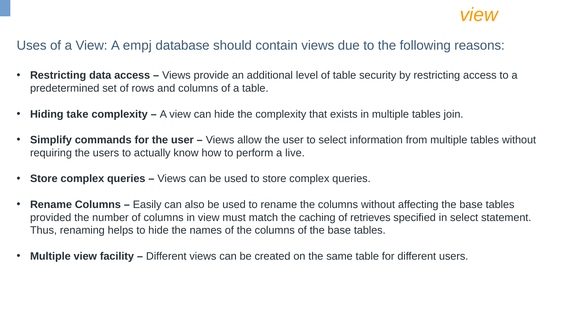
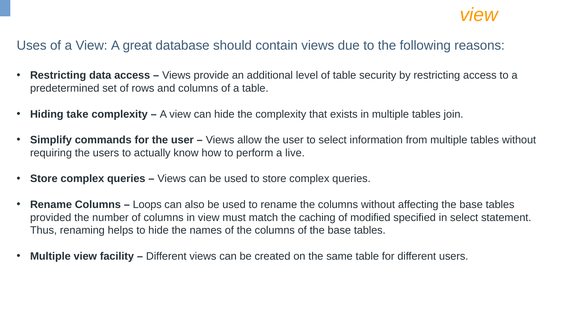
empj: empj -> great (137, 45)
Easily: Easily -> Loops (147, 205)
retrieves: retrieves -> modified (370, 217)
